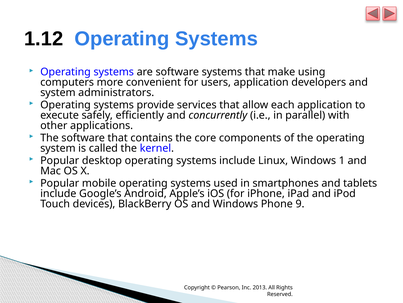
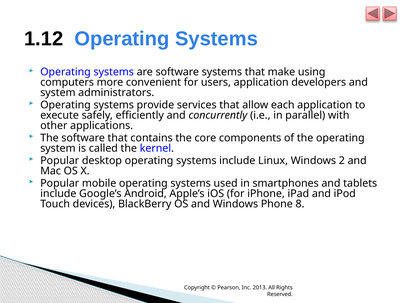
1: 1 -> 2 (342, 160)
9: 9 -> 8 (300, 203)
